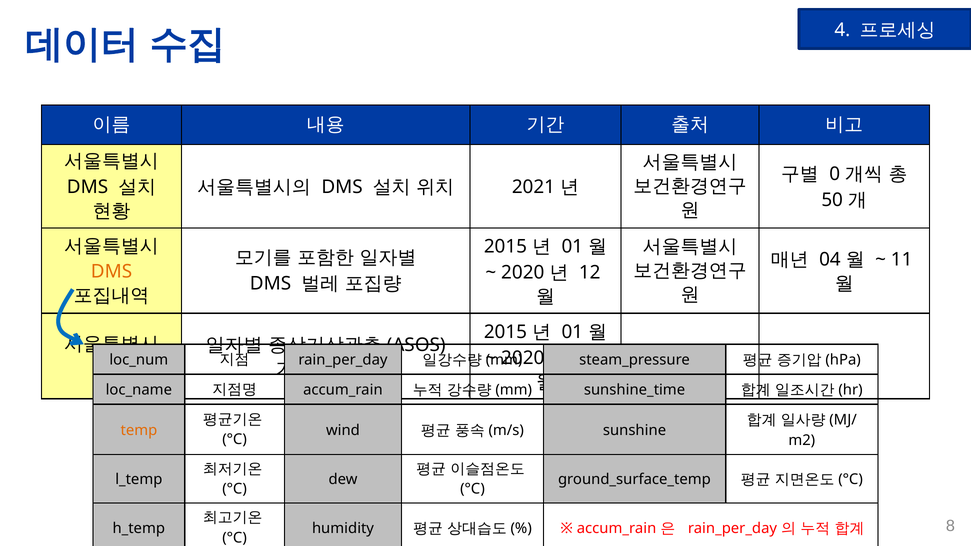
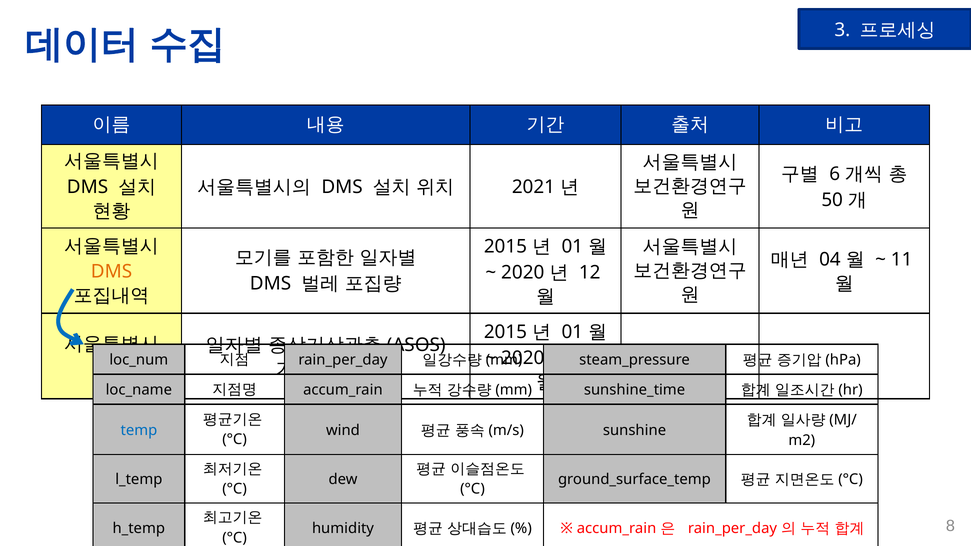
4: 4 -> 3 (842, 30)
0: 0 -> 6 (835, 174)
temp colour: orange -> blue (139, 430)
